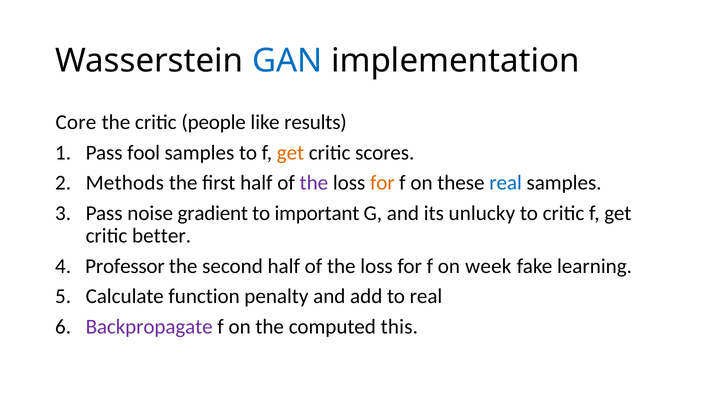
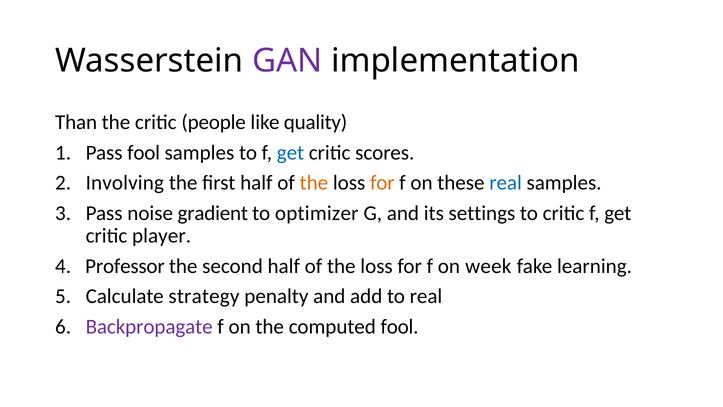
GAN colour: blue -> purple (287, 61)
Core: Core -> Than (76, 122)
results: results -> quality (315, 122)
get colour: orange -> blue (290, 152)
Methods: Methods -> Involving (125, 183)
the colour: purple -> orange (314, 183)
important: important -> optimizer (317, 213)
unlucky: unlucky -> settings (482, 213)
better: better -> player (162, 236)
function: function -> strategy (204, 296)
computed this: this -> fool (400, 327)
